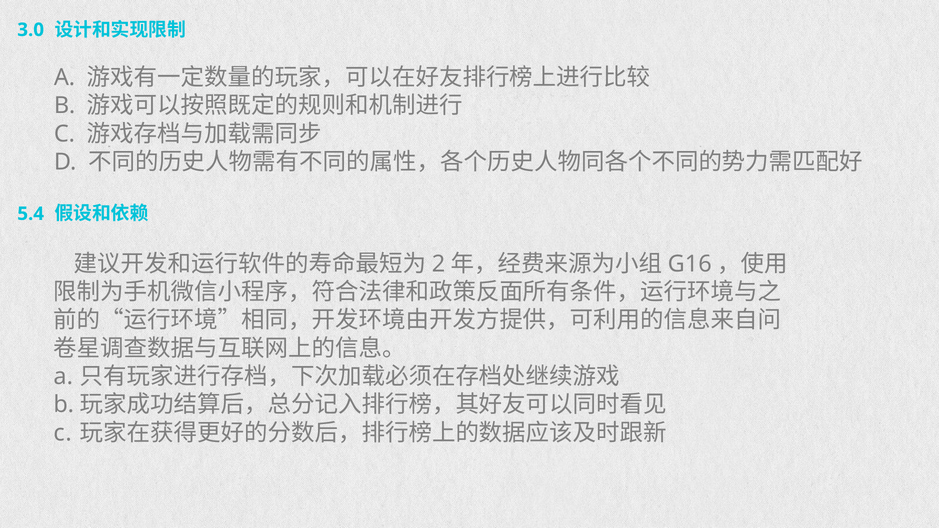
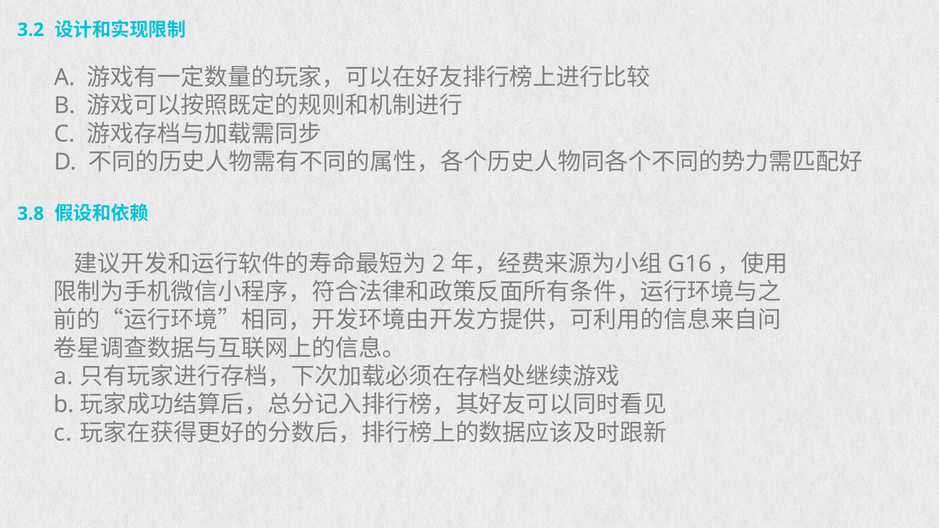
3.0: 3.0 -> 3.2 (31, 30)
5.4: 5.4 -> 3.8 (31, 214)
